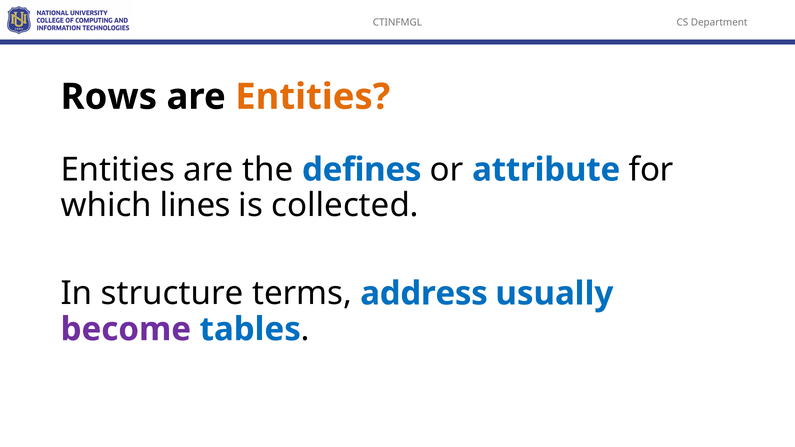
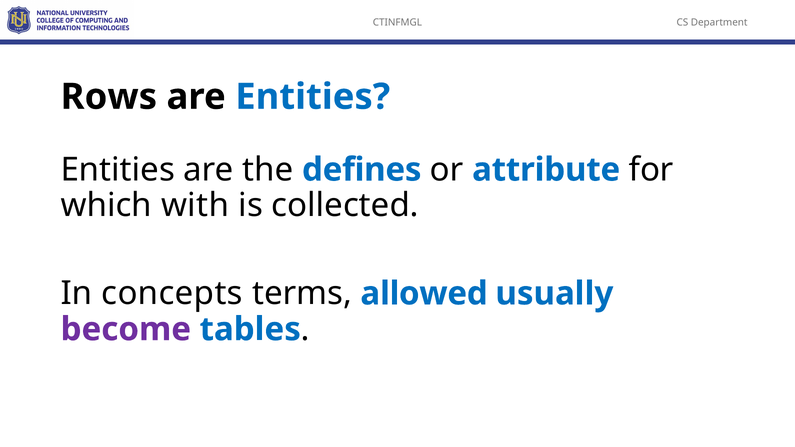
Entities colour: orange -> blue (313, 97)
lines: lines -> with (195, 206)
structure: structure -> concepts (172, 294)
address: address -> allowed (424, 294)
